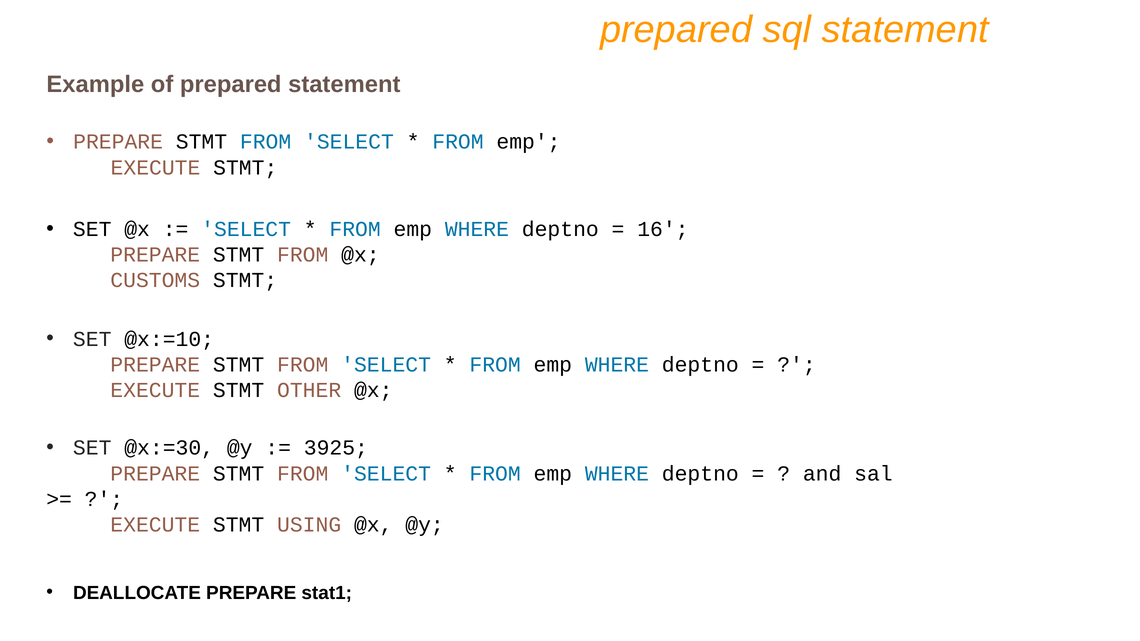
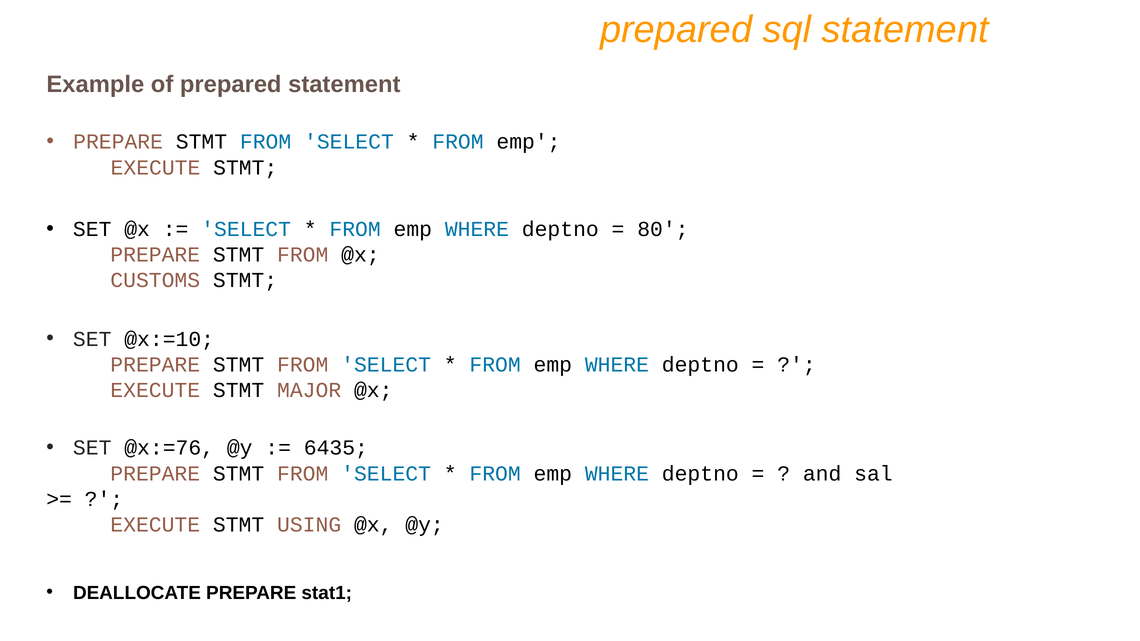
16: 16 -> 80 (663, 229)
OTHER: OTHER -> MAJOR (309, 390)
@x:=30: @x:=30 -> @x:=76 (169, 448)
3925: 3925 -> 6435 (336, 448)
